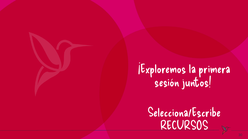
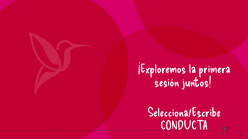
RECURSOS: RECURSOS -> CONDUCTA (184, 126)
